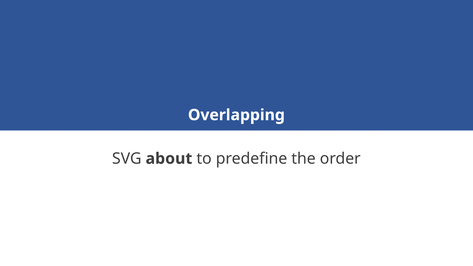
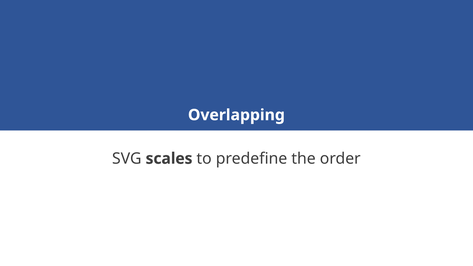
about: about -> scales (169, 159)
